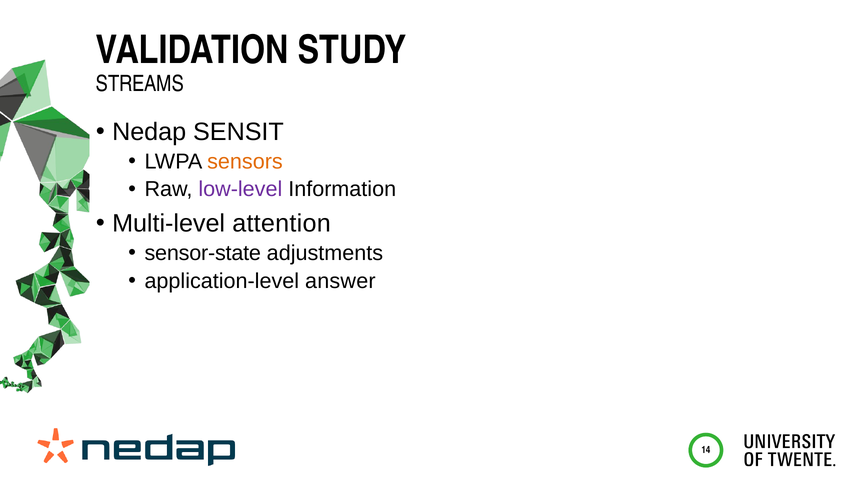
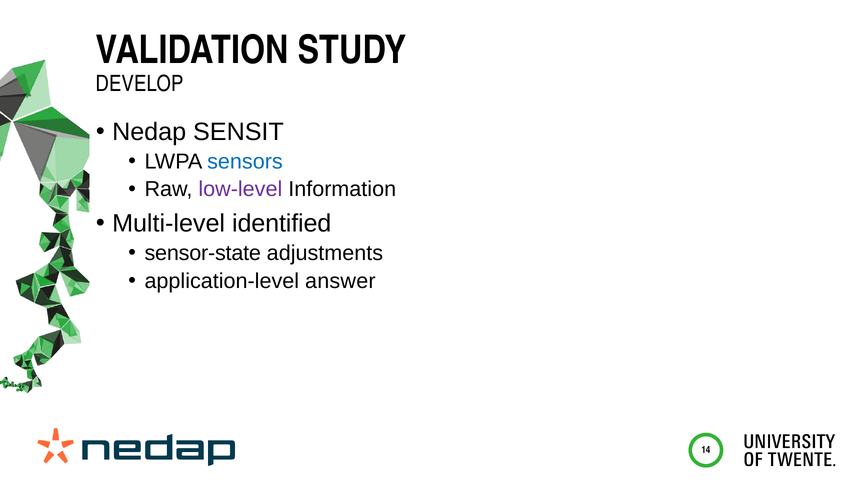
STREAMS: STREAMS -> DEVELOP (140, 84)
sensors colour: orange -> blue (245, 162)
attention: attention -> identified (282, 224)
